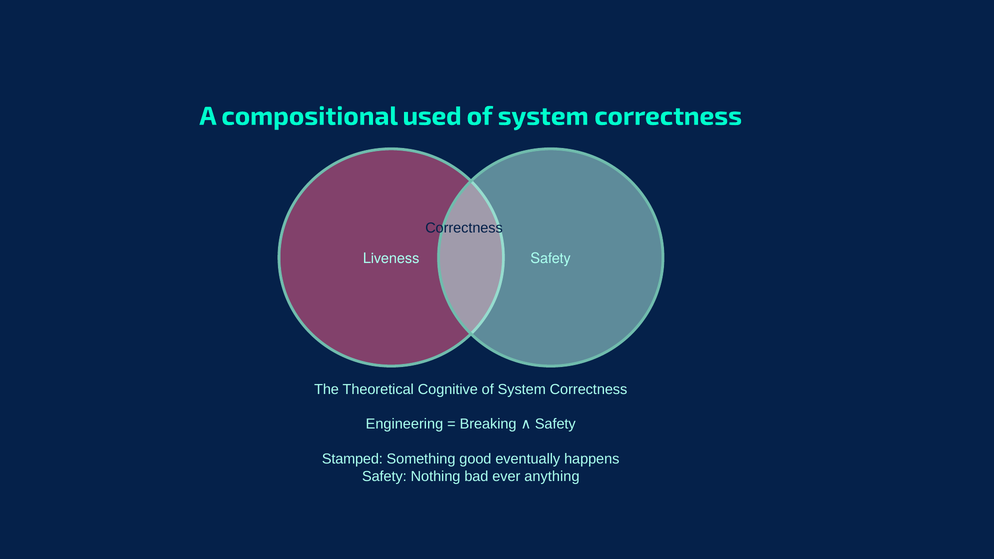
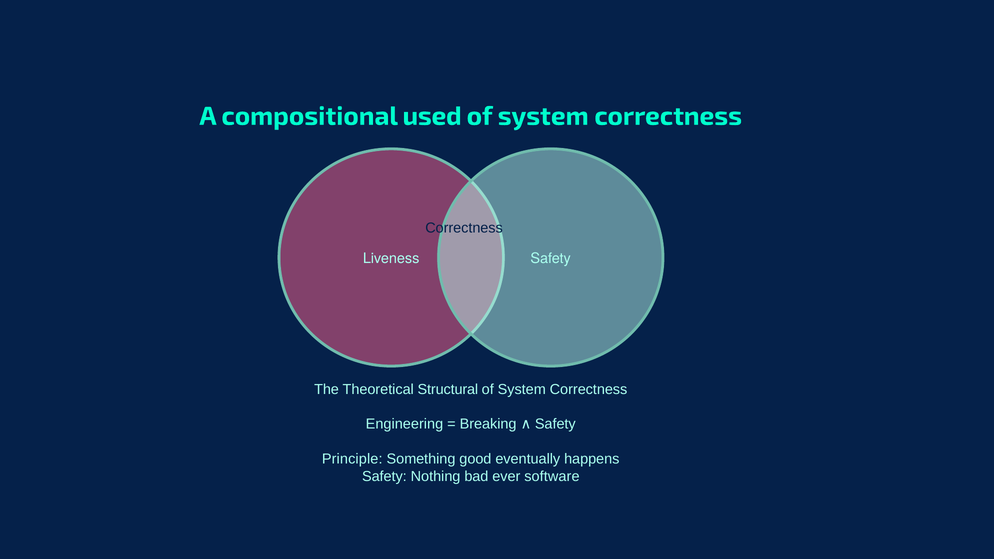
Cognitive: Cognitive -> Structural (448, 389)
Stamped: Stamped -> Principle (352, 459)
anything: anything -> software (552, 476)
